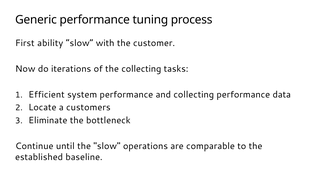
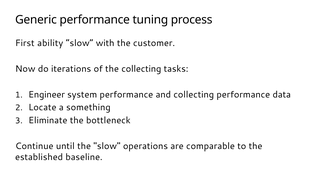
Efficient: Efficient -> Engineer (47, 94)
customers: customers -> something (88, 107)
